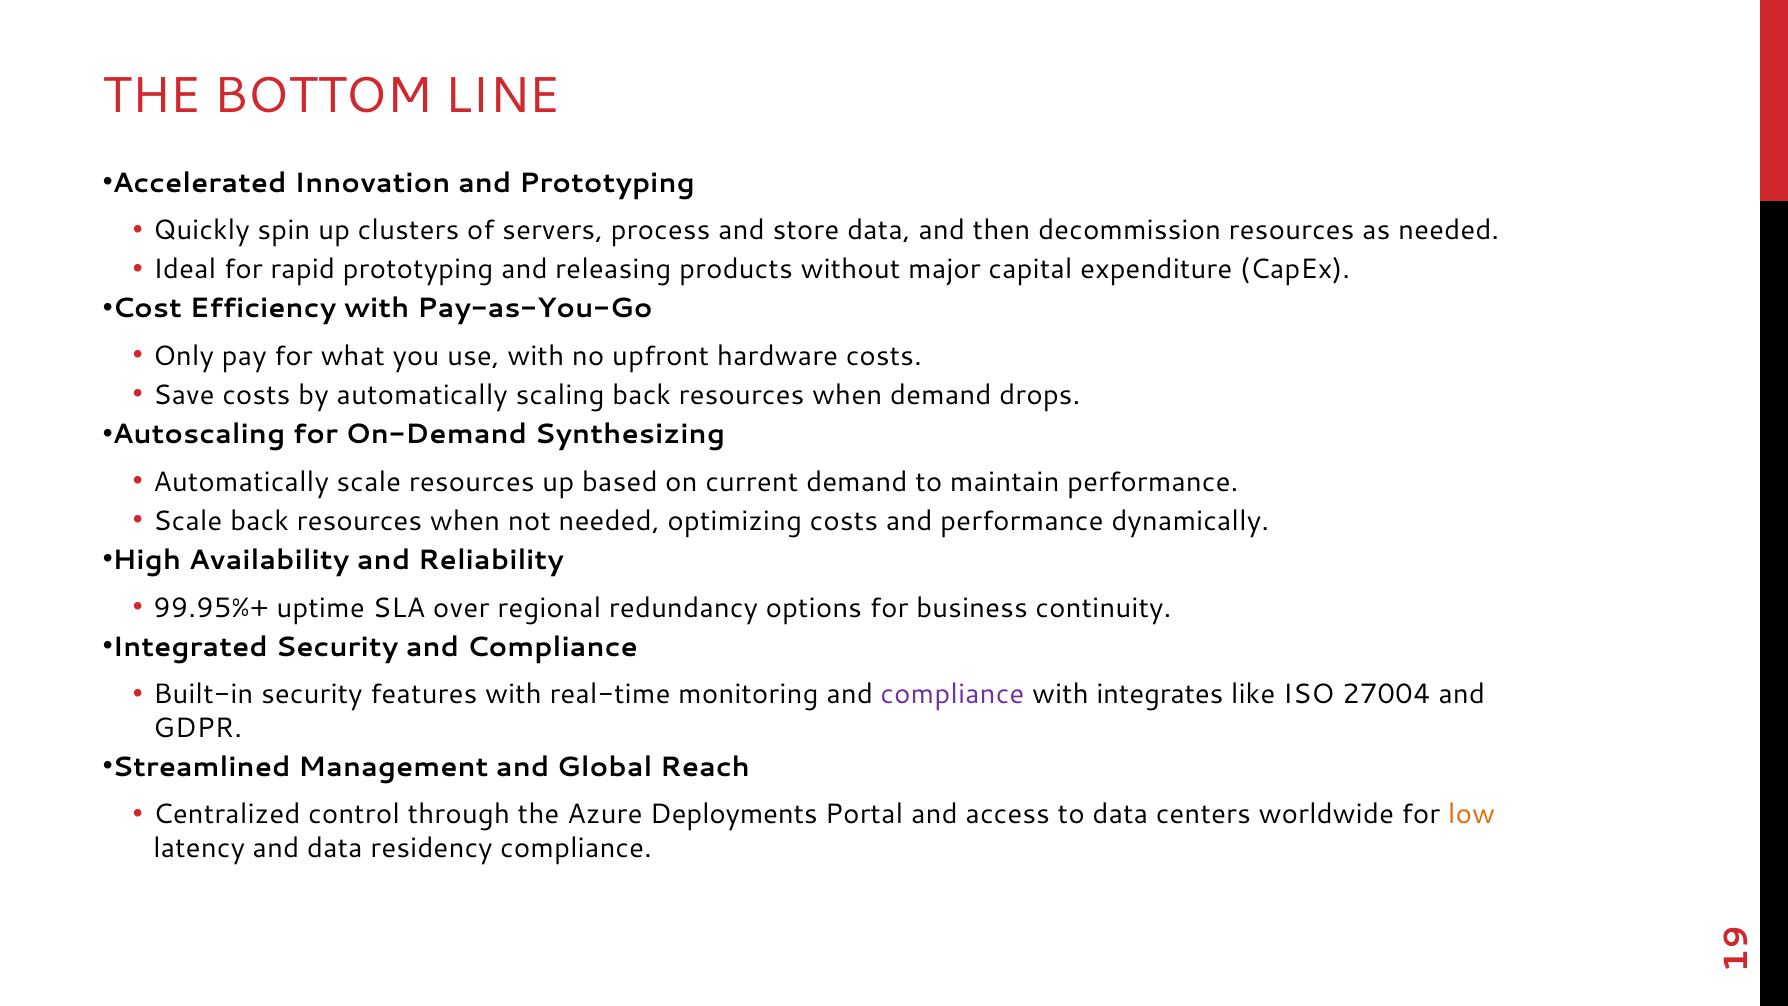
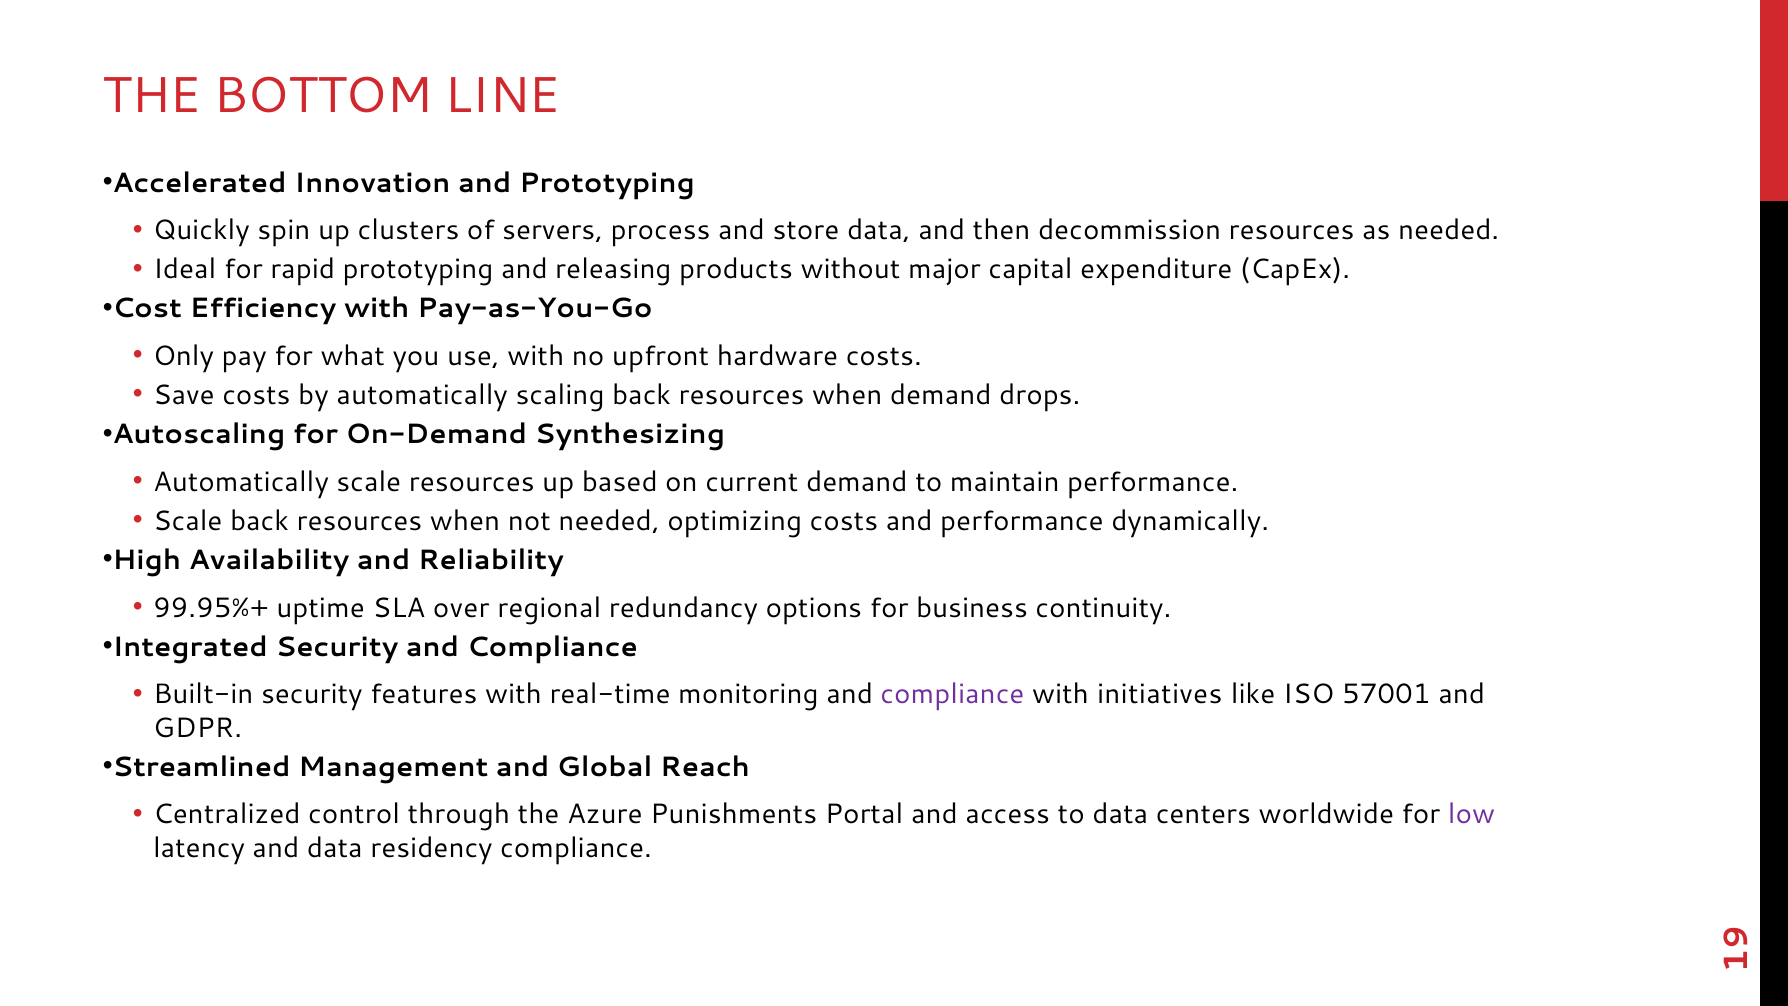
integrates: integrates -> initiatives (1160, 694)
27004: 27004 -> 57001 (1386, 694)
Deployments: Deployments -> Punishments (734, 814)
low colour: orange -> purple (1471, 814)
